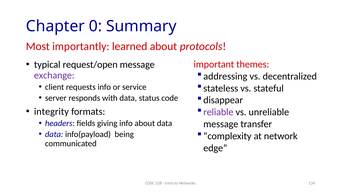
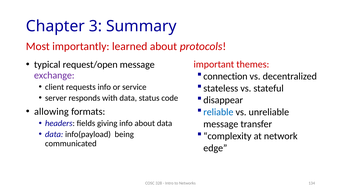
0: 0 -> 3 (95, 26)
addressing: addressing -> connection (225, 76)
integrity: integrity -> allowing (51, 111)
reliable colour: purple -> blue (218, 112)
